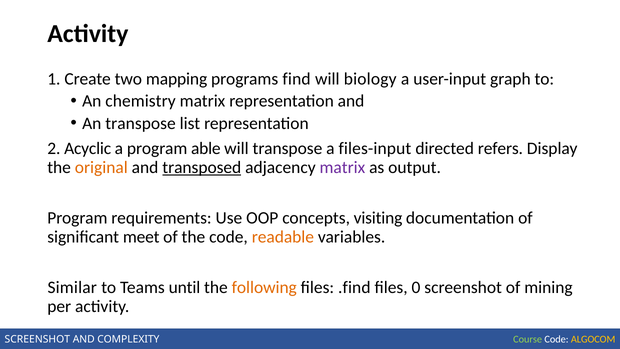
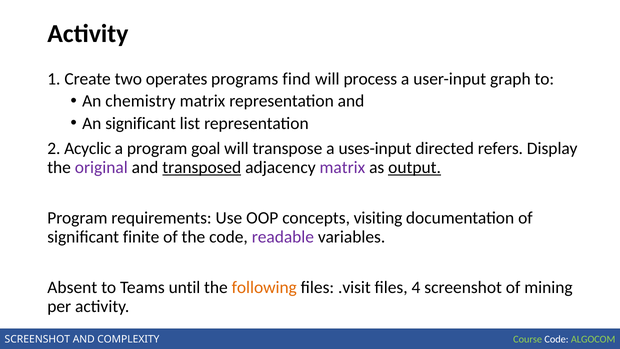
mapping: mapping -> operates (177, 79)
biology: biology -> process (370, 79)
An transpose: transpose -> significant (141, 123)
able: able -> goal (206, 149)
files-input: files-input -> uses-input (375, 149)
original colour: orange -> purple (101, 167)
output underline: none -> present (415, 167)
meet: meet -> finite (141, 237)
readable colour: orange -> purple (283, 237)
Similar: Similar -> Absent (72, 287)
.find: .find -> .visit (354, 287)
0: 0 -> 4 (416, 287)
ALGOCOM colour: yellow -> light green (593, 339)
